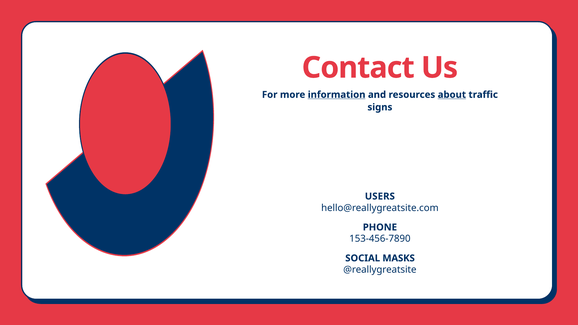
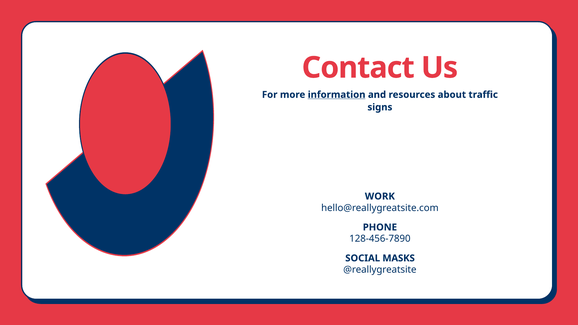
about underline: present -> none (452, 95)
USERS: USERS -> WORK (380, 196)
153-456-7890: 153-456-7890 -> 128-456-7890 (380, 239)
